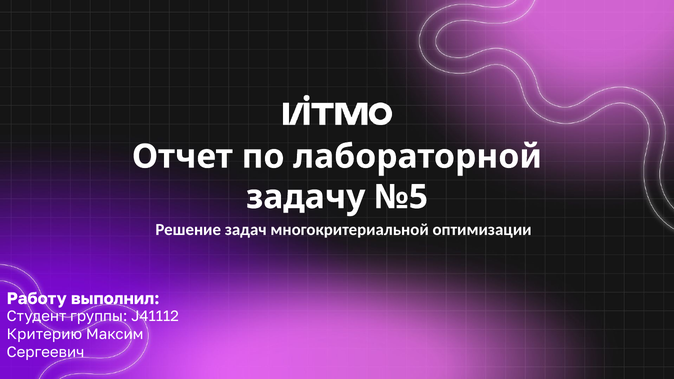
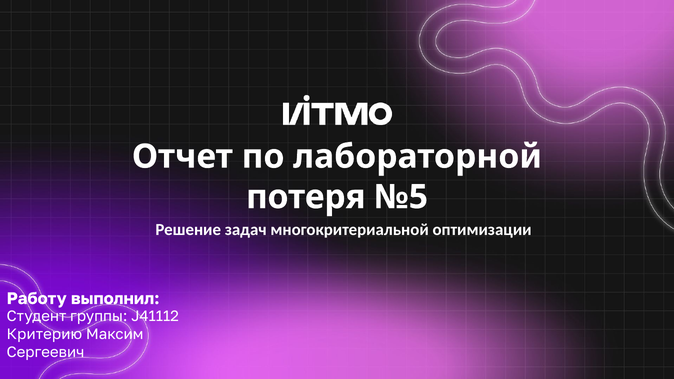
задачу: задачу -> потеря (306, 197)
